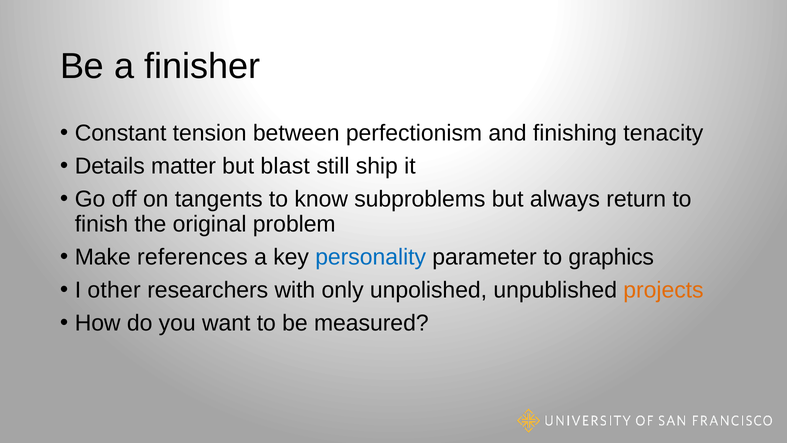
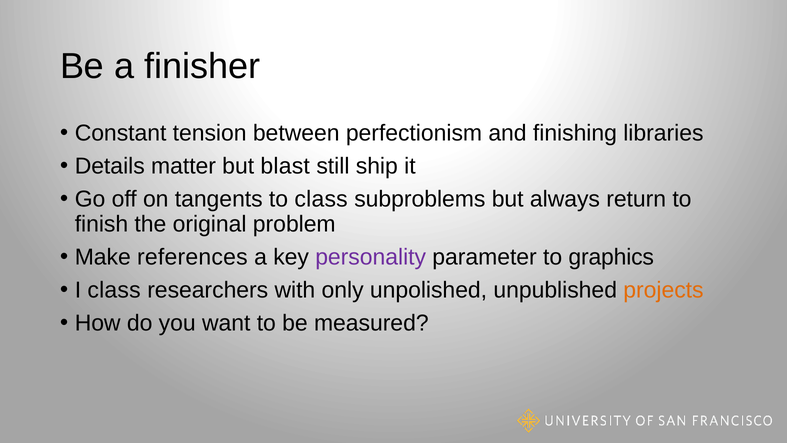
tenacity: tenacity -> libraries (663, 133)
to know: know -> class (321, 199)
personality colour: blue -> purple (371, 257)
I other: other -> class (114, 290)
